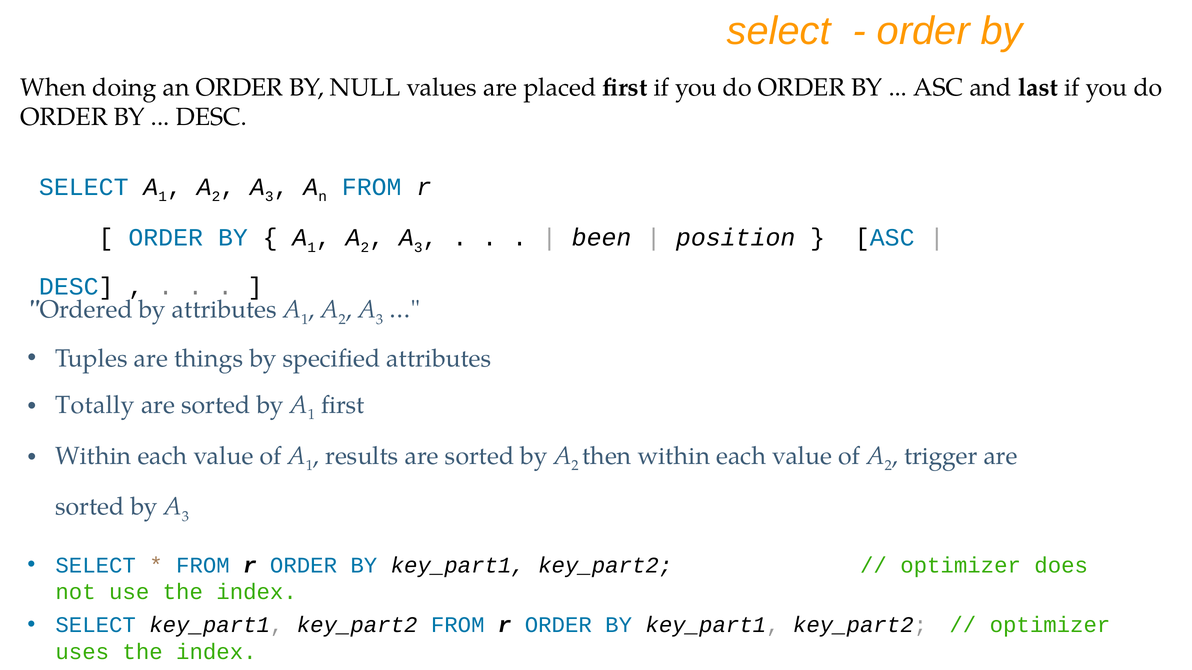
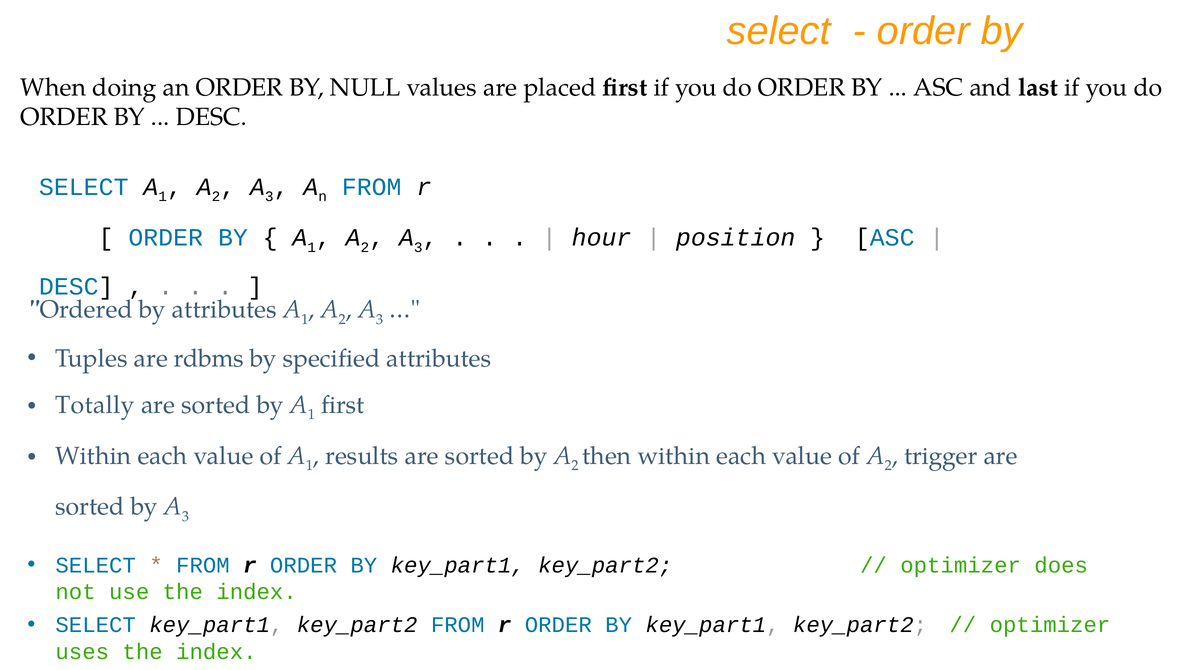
been: been -> hour (602, 238)
things: things -> rdbms (209, 359)
